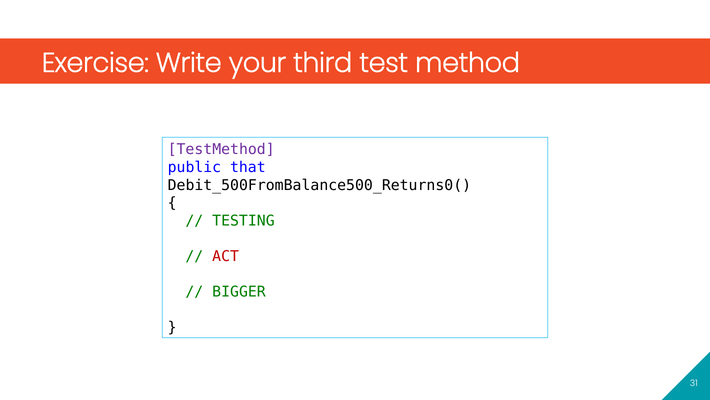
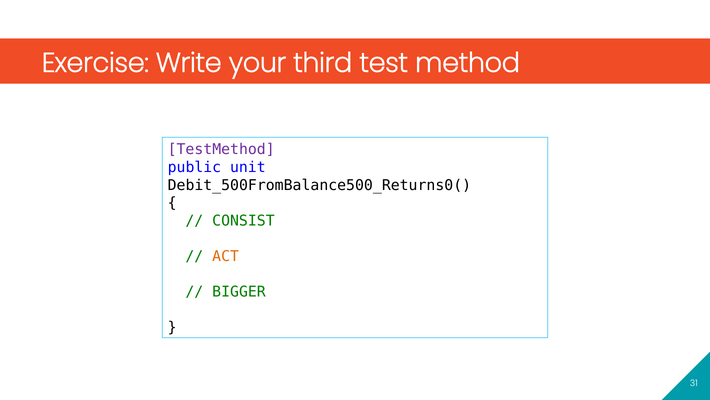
that: that -> unit (248, 167)
TESTING: TESTING -> CONSIST (243, 220)
ACT colour: red -> orange (226, 256)
